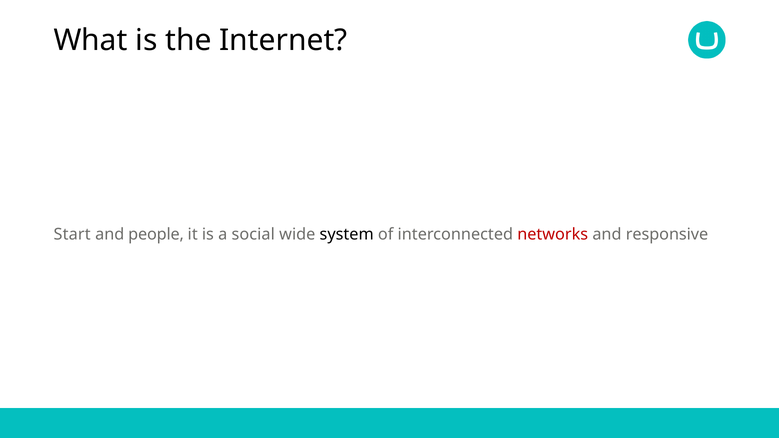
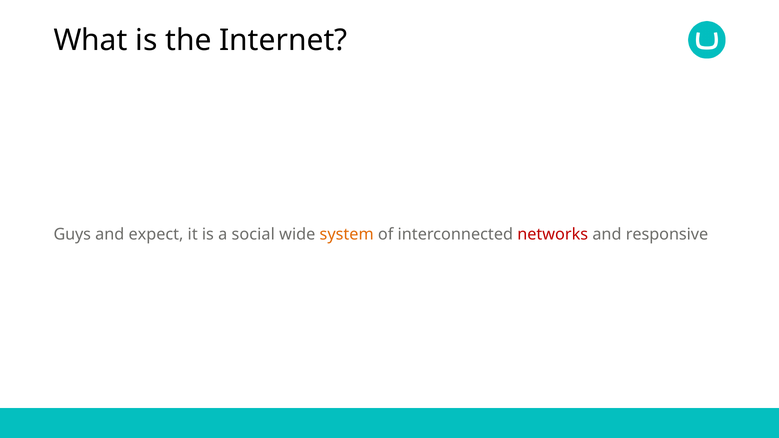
Start: Start -> Guys (72, 234)
people: people -> expect (156, 234)
system colour: black -> orange (347, 234)
